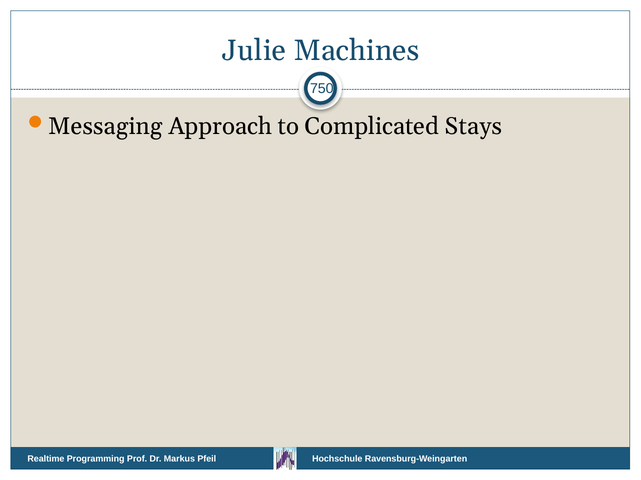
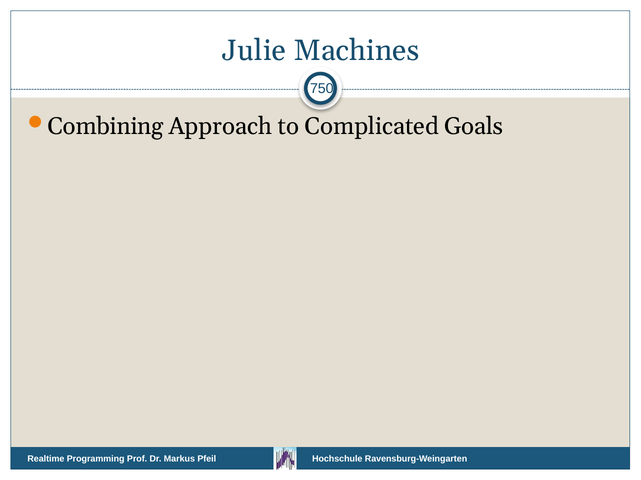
Messaging: Messaging -> Combining (106, 126)
Stays: Stays -> Goals (474, 126)
